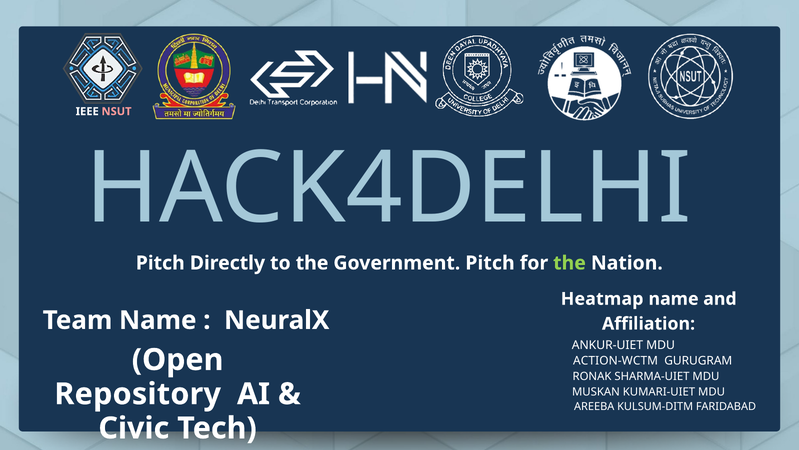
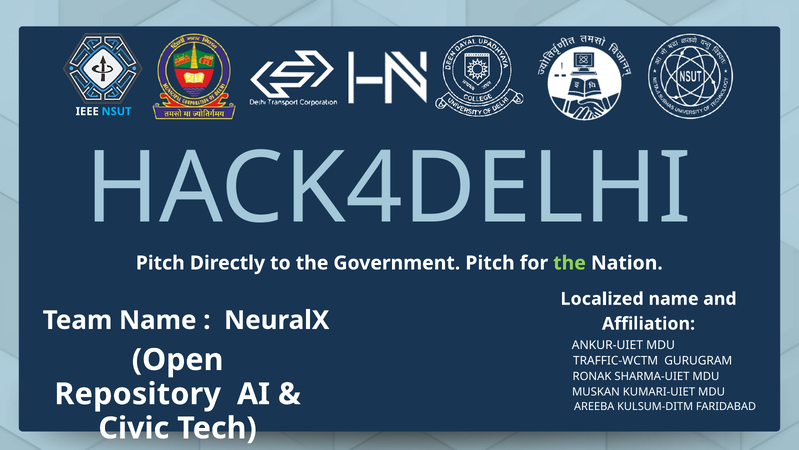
NSUT colour: pink -> light blue (117, 111)
Heatmap: Heatmap -> Localized (602, 299)
ACTION-WCTM: ACTION-WCTM -> TRAFFIC-WCTM (616, 360)
